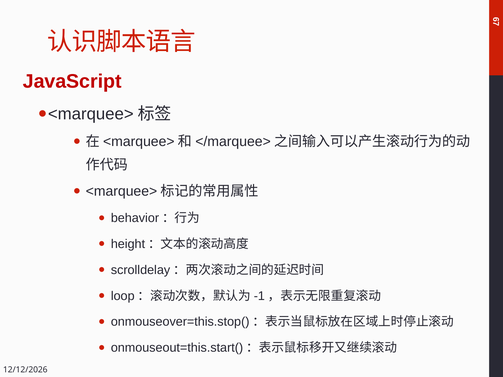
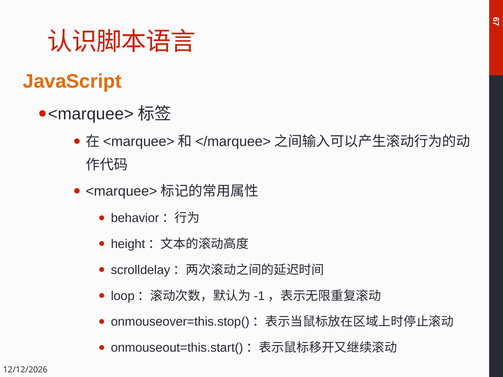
JavaScript colour: red -> orange (72, 81)
